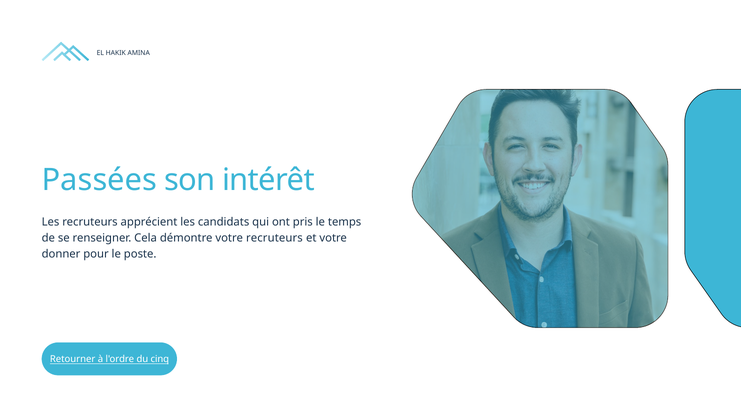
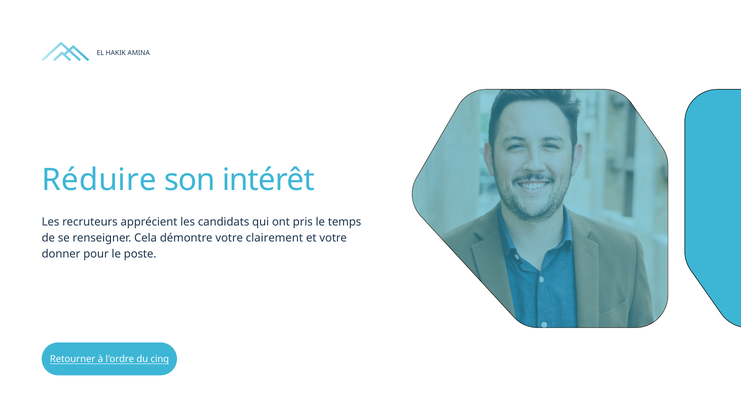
Passées: Passées -> Réduire (99, 180)
votre recruteurs: recruteurs -> clairement (274, 238)
